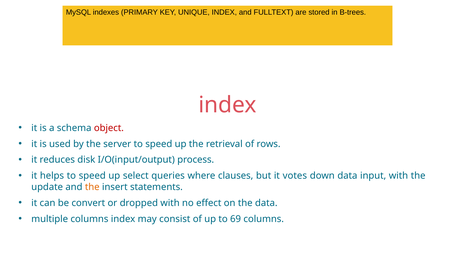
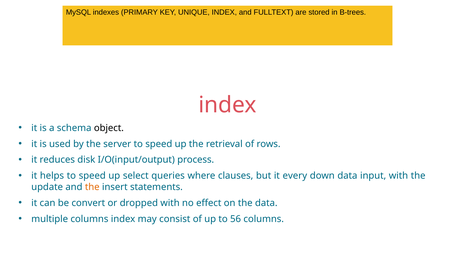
object colour: red -> black (109, 128)
votes: votes -> every (295, 176)
69: 69 -> 56 (236, 219)
